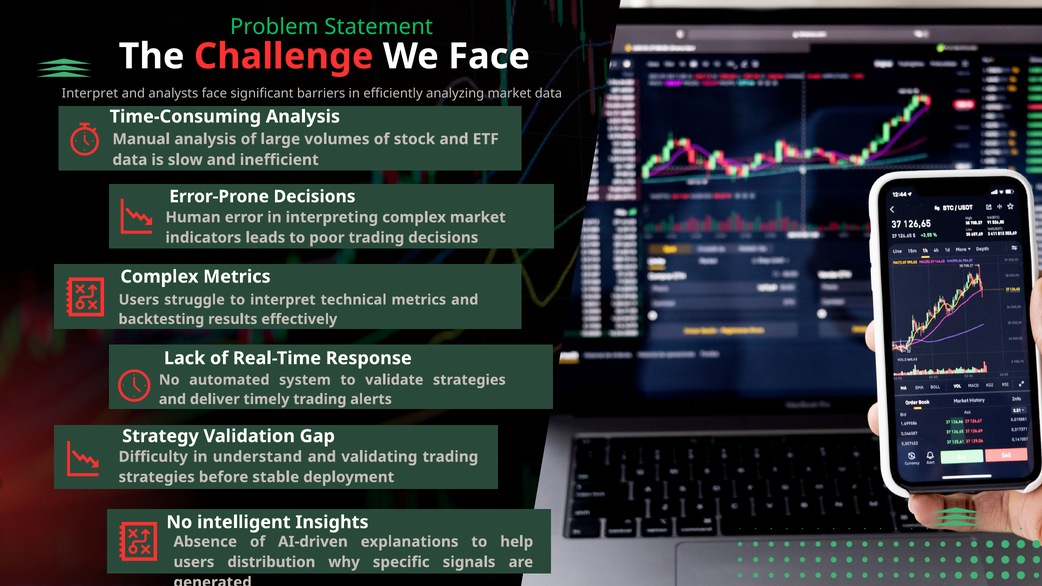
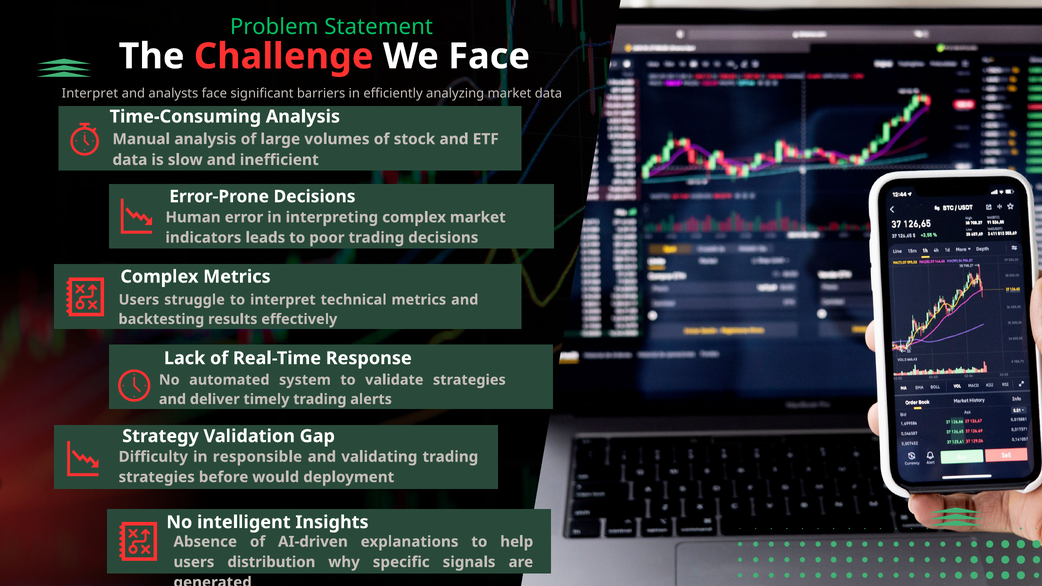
understand: understand -> responsible (257, 457)
stable: stable -> would (276, 477)
